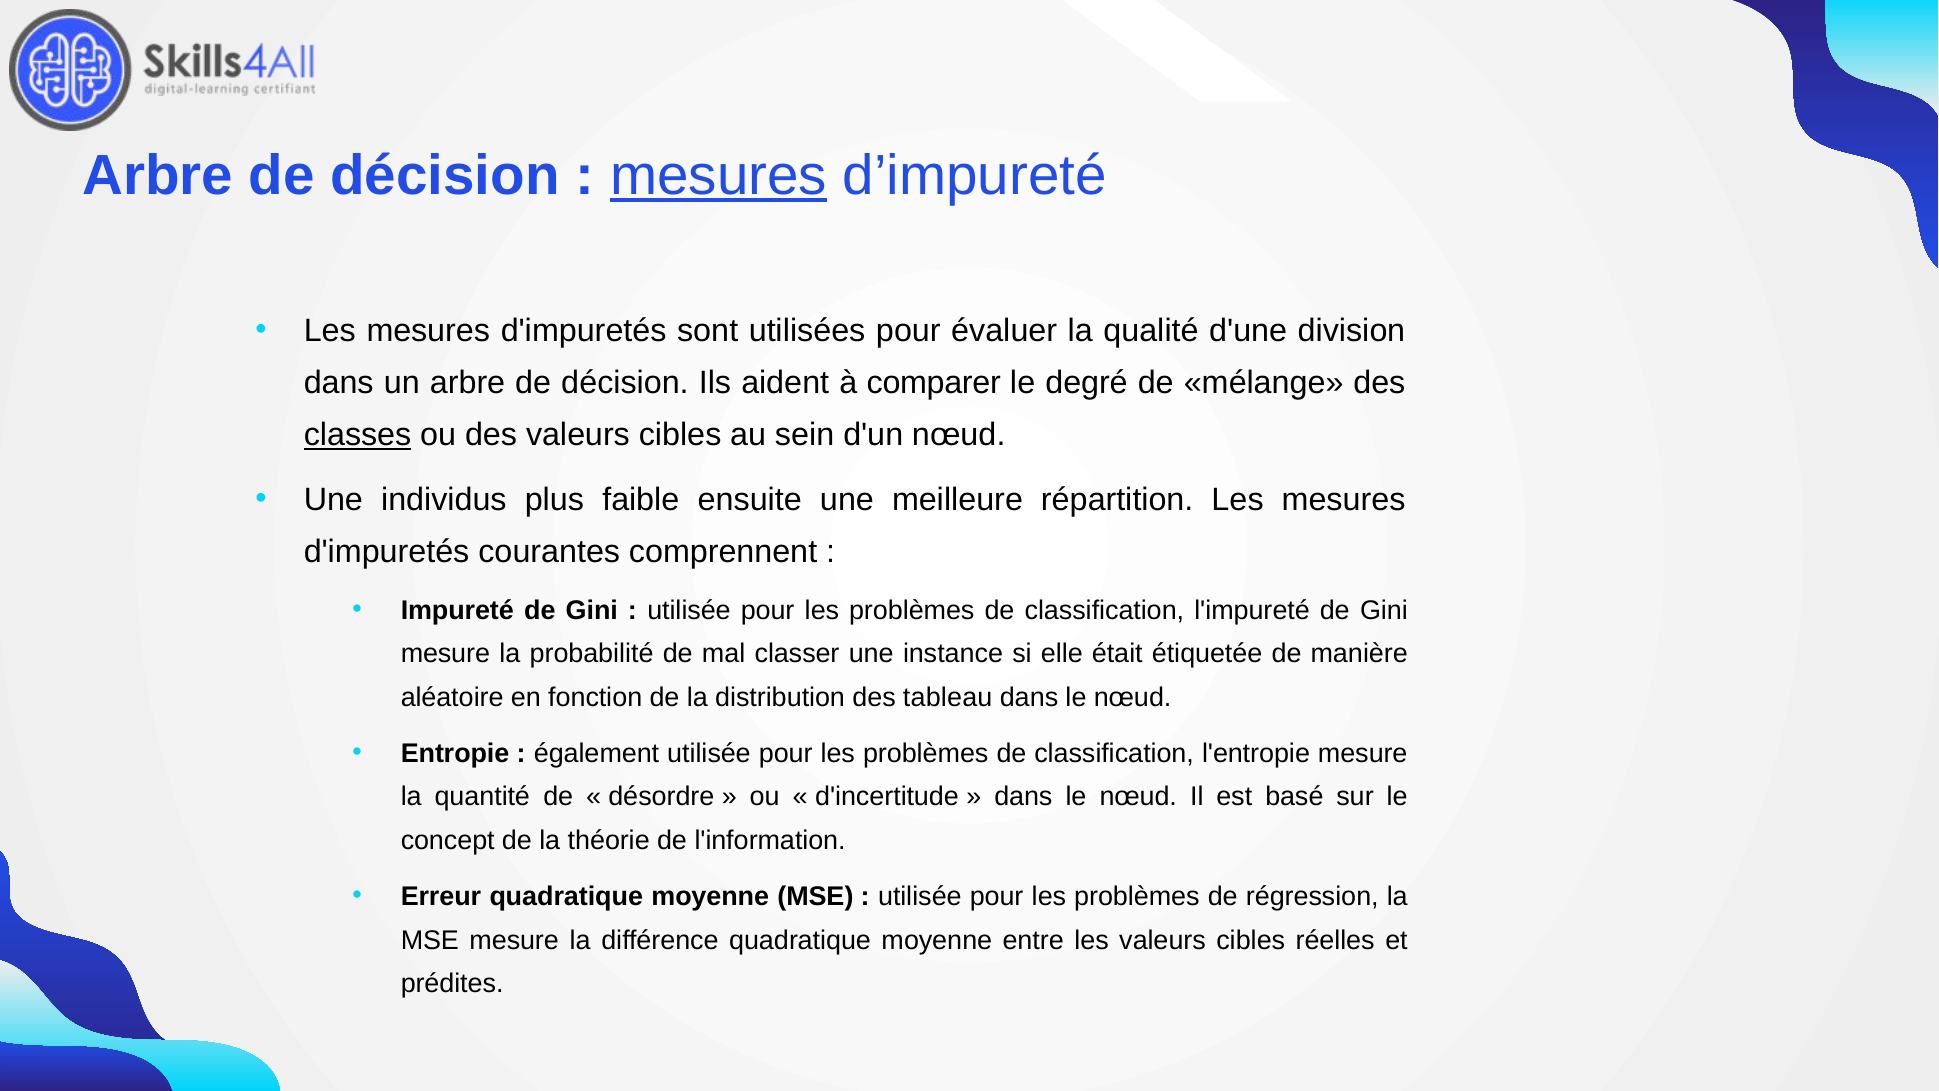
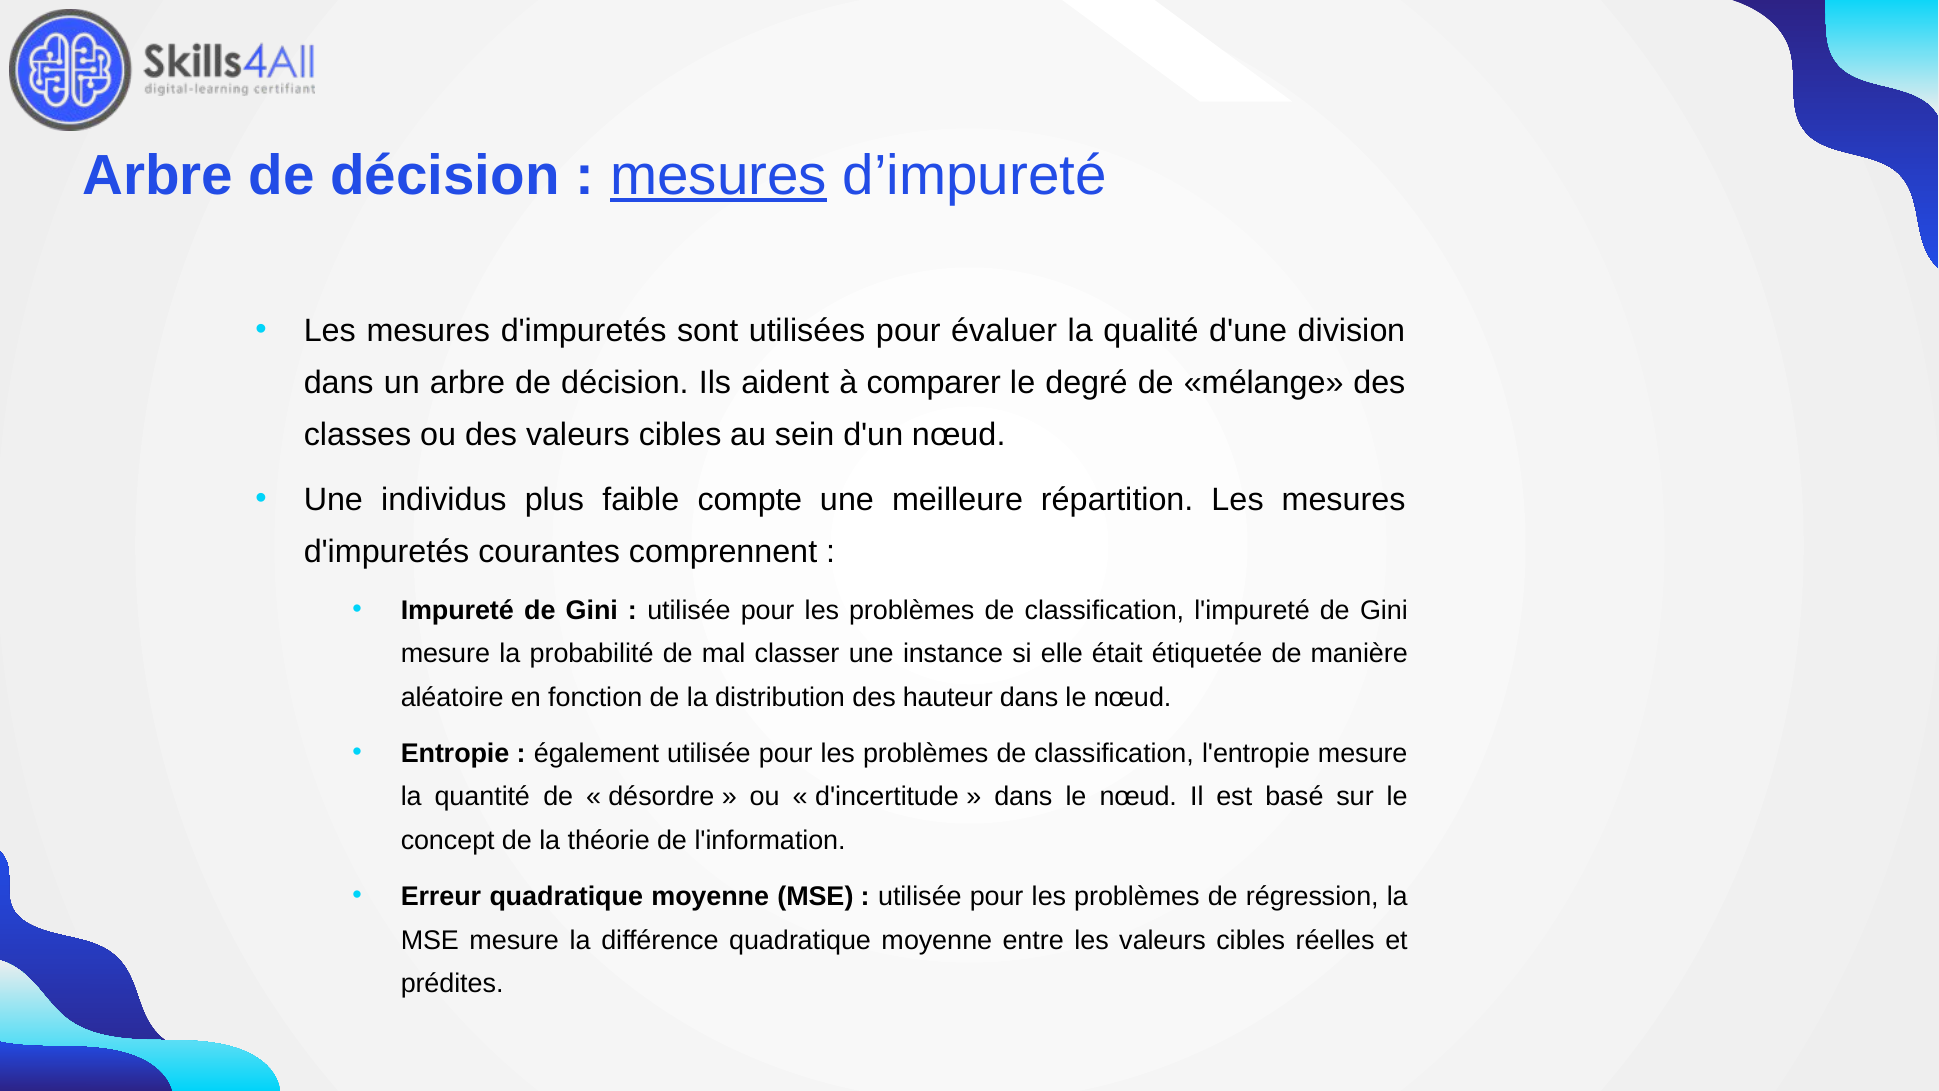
classes underline: present -> none (358, 435)
ensuite: ensuite -> compte (750, 499)
tableau: tableau -> hauteur (948, 697)
